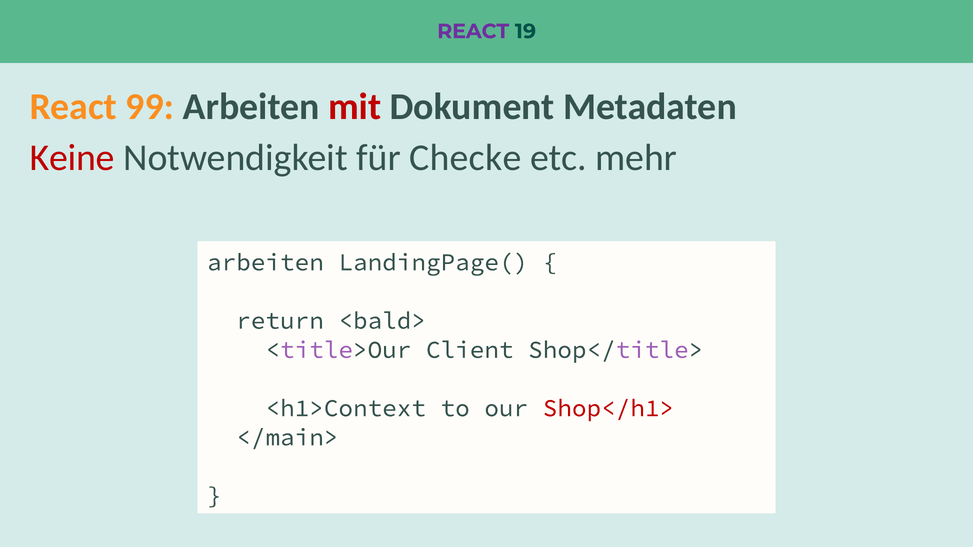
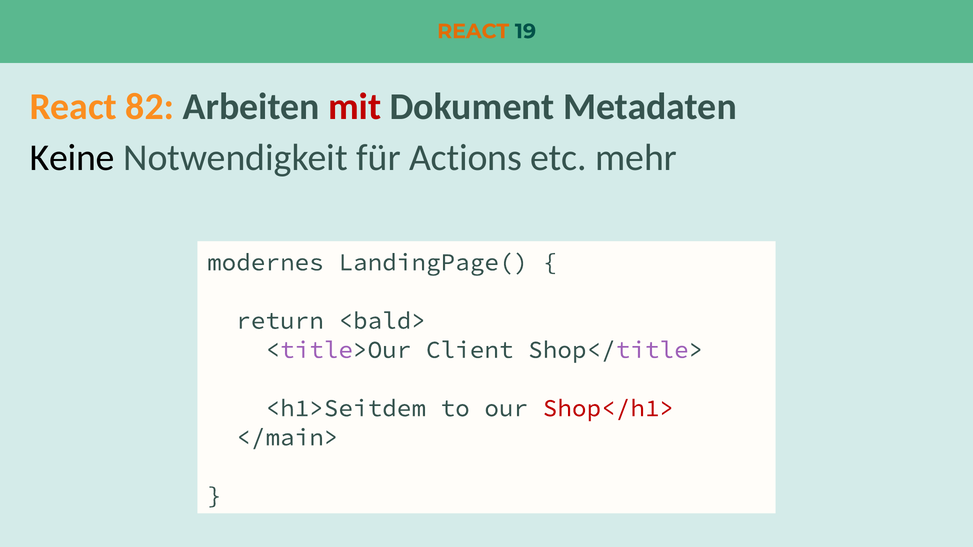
REACT colour: purple -> orange (473, 31)
99: 99 -> 82 (150, 107)
Keine colour: red -> black (72, 158)
Checke: Checke -> Actions (466, 158)
arbeiten: arbeiten -> modernes (265, 262)
<h1>Context: <h1>Context -> <h1>Seitdem (346, 408)
